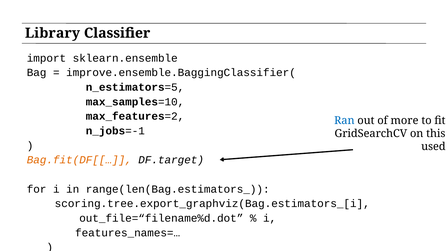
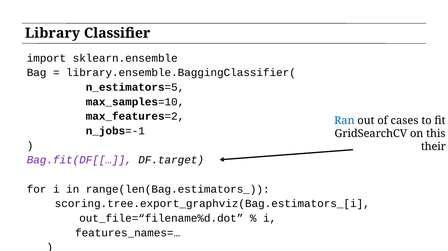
improve.ensemble.BaggingClassifier(: improve.ensemble.BaggingClassifier( -> library.ensemble.BaggingClassifier( (181, 73)
more: more -> cases (405, 121)
used: used -> their (433, 147)
Bag.fit(DF[[… colour: orange -> purple (79, 160)
